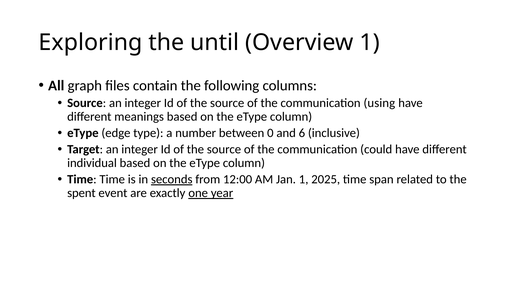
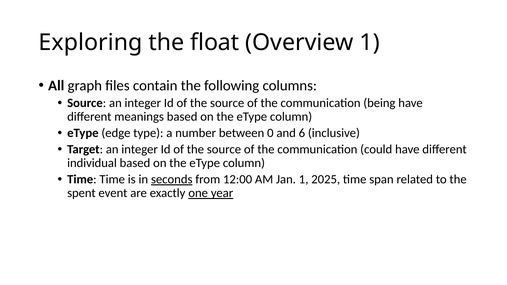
until: until -> float (215, 43)
using: using -> being (379, 103)
